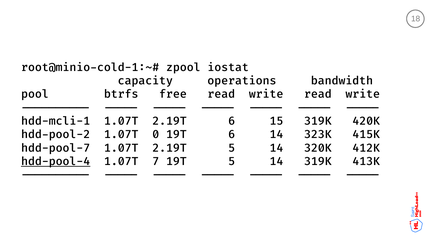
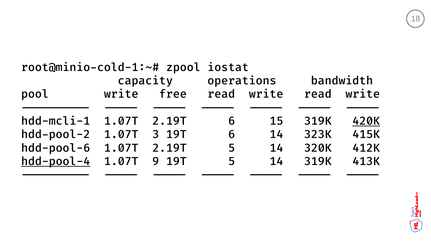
pool btrfs: btrfs -> write (121, 94)
420K underline: none -> present (366, 121)
0.19T: 0.19T -> 3.19T (170, 135)
hdd-pool-7: hdd-pool-7 -> hdd-pool-6 (56, 148)
7.19T: 7.19T -> 9.19T (170, 162)
